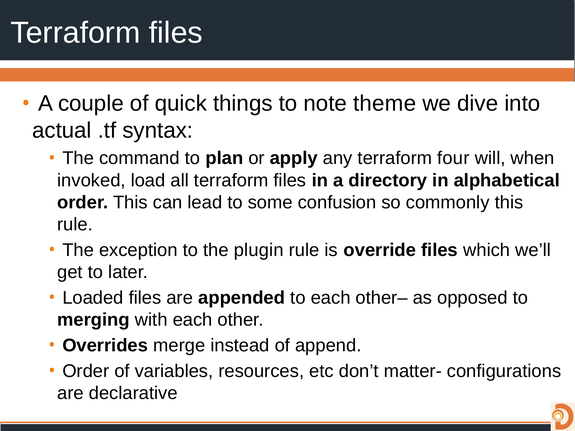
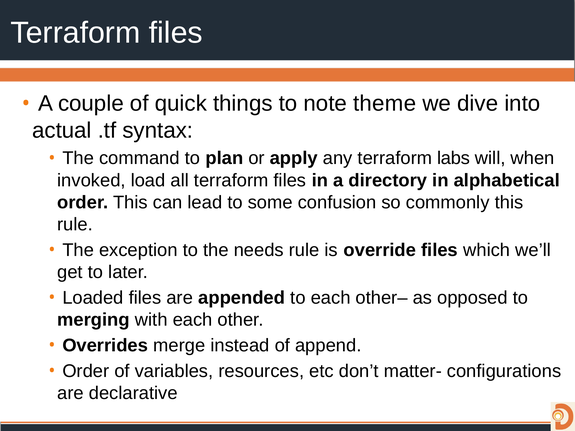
four: four -> labs (454, 158)
plugin: plugin -> needs (259, 250)
